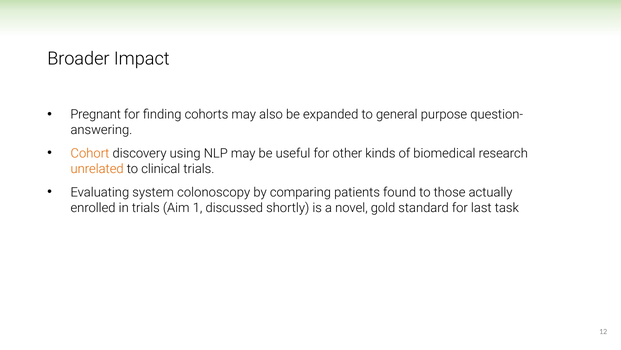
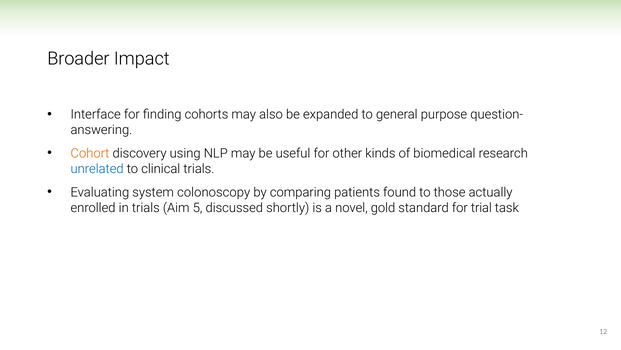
Pregnant: Pregnant -> Interface (96, 114)
unrelated colour: orange -> blue (97, 169)
1: 1 -> 5 (198, 207)
last: last -> trial (481, 207)
